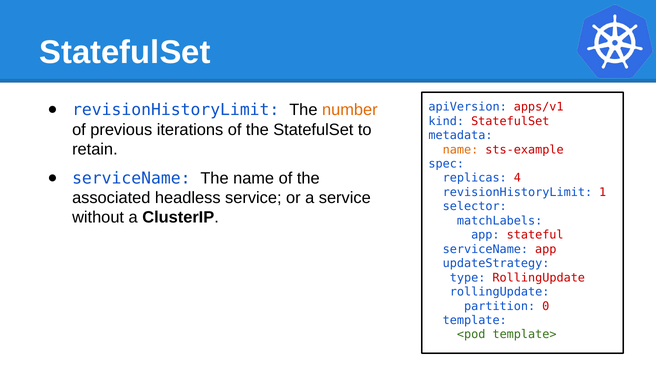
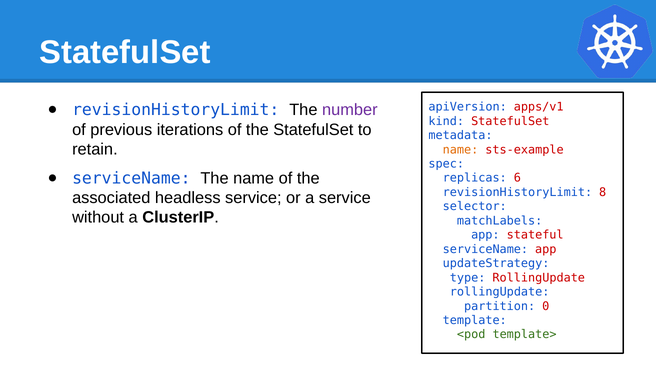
number colour: orange -> purple (350, 110)
4: 4 -> 6 (517, 178)
1: 1 -> 8 (603, 192)
